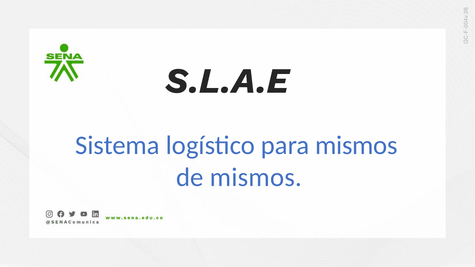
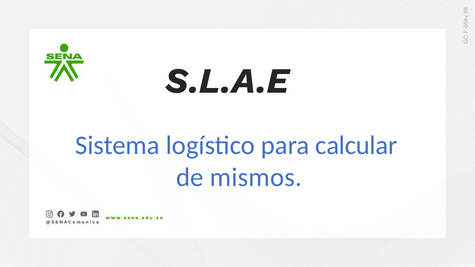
para mismos: mismos -> calcular (356, 146)
